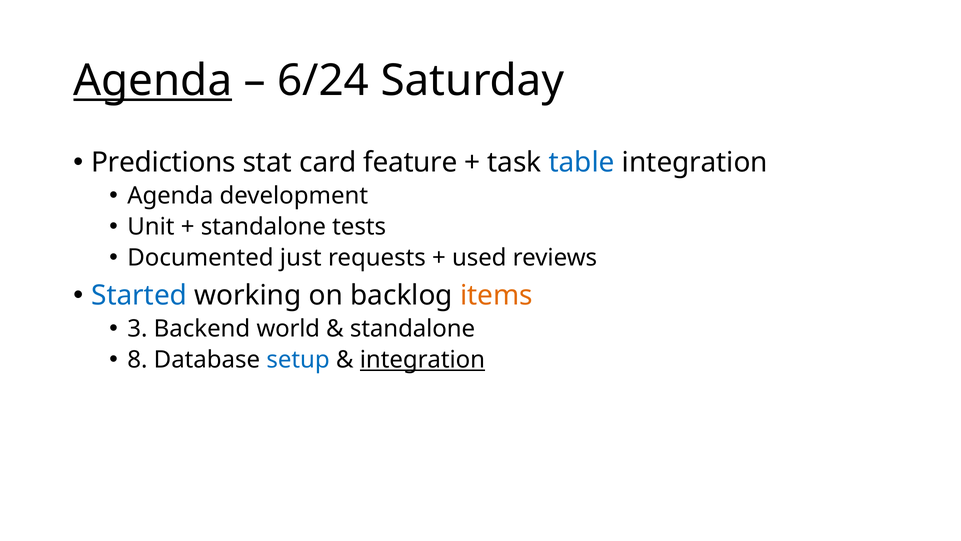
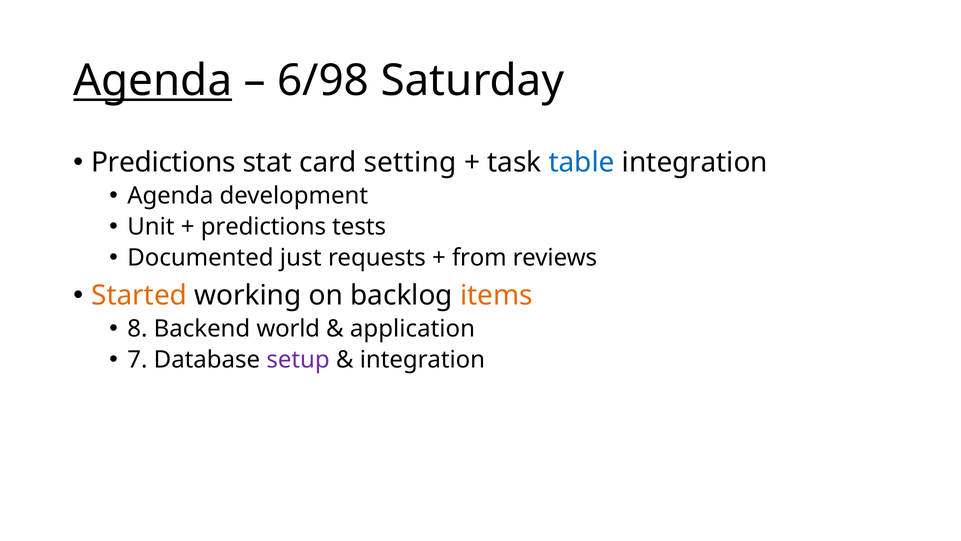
6/24: 6/24 -> 6/98 (323, 81)
feature: feature -> setting (410, 162)
standalone: standalone -> predictions (263, 226)
used: used -> from (479, 257)
Started colour: blue -> orange (139, 295)
3: 3 -> 8 (137, 329)
standalone: standalone -> application (412, 329)
8: 8 -> 7 (137, 360)
setup colour: blue -> purple (298, 360)
integration underline: present -> none (422, 360)
